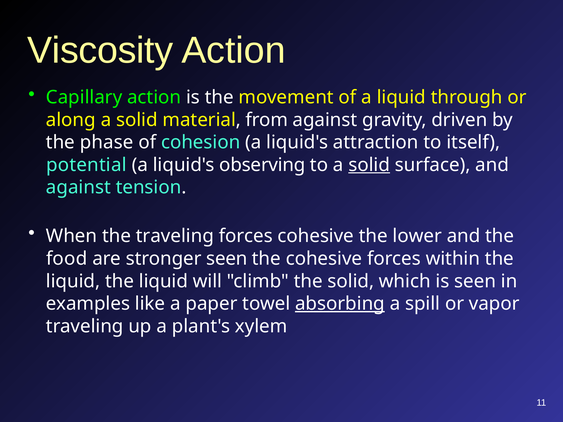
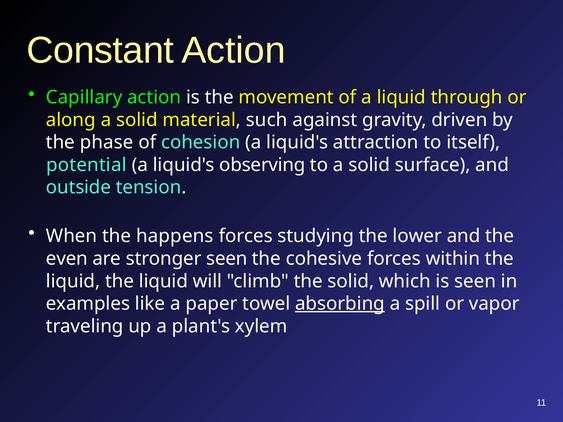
Viscosity: Viscosity -> Constant (100, 51)
from: from -> such (267, 120)
solid underline: present -> none (369, 165)
against: against -> outside (78, 187)
the traveling: traveling -> happens (175, 236)
forces cohesive: cohesive -> studying (316, 236)
food: food -> even (67, 259)
